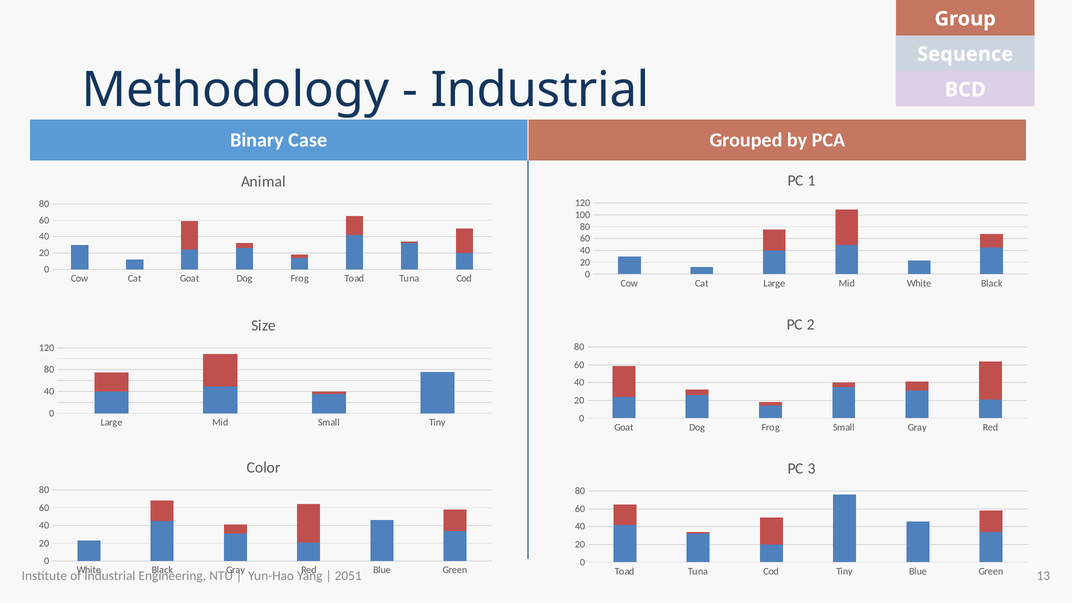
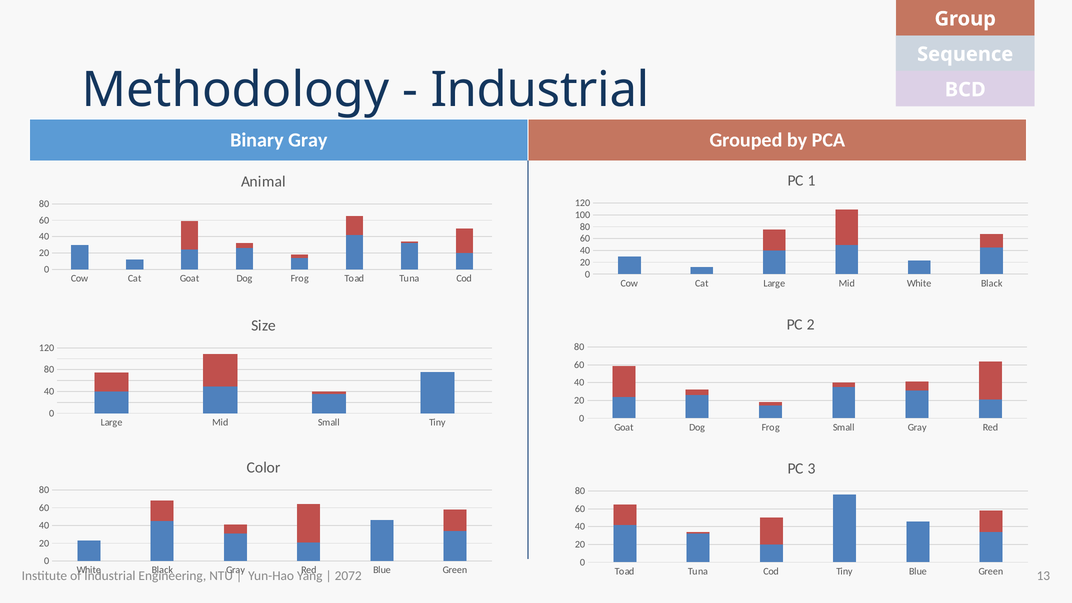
Binary Case: Case -> Gray (308, 140)
2051: 2051 -> 2072 (348, 576)
